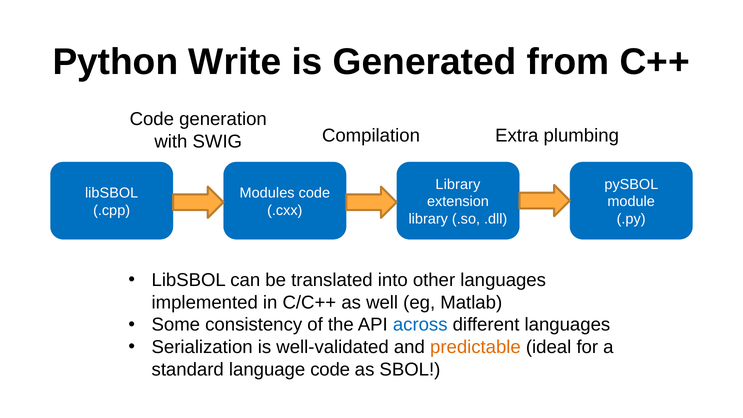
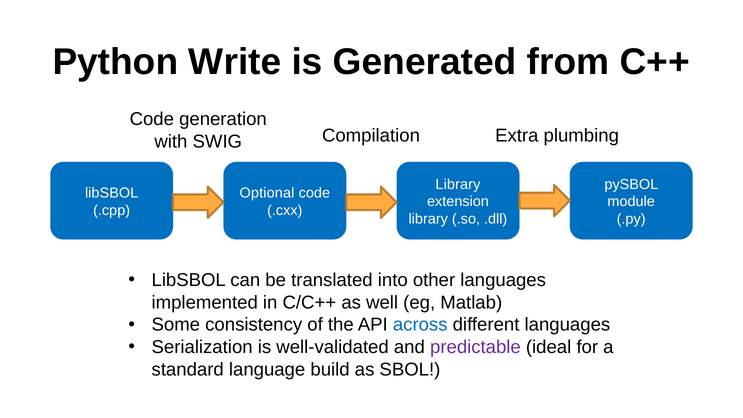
Modules: Modules -> Optional (267, 193)
predictable colour: orange -> purple (475, 347)
language code: code -> build (330, 369)
